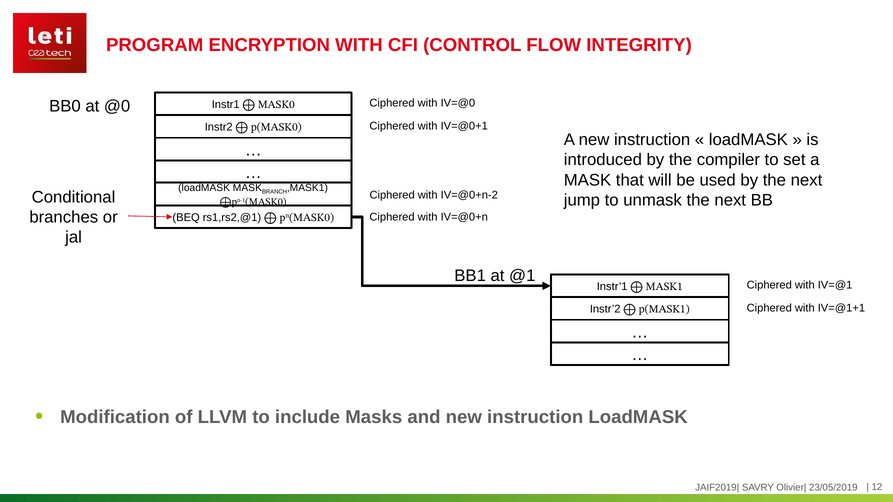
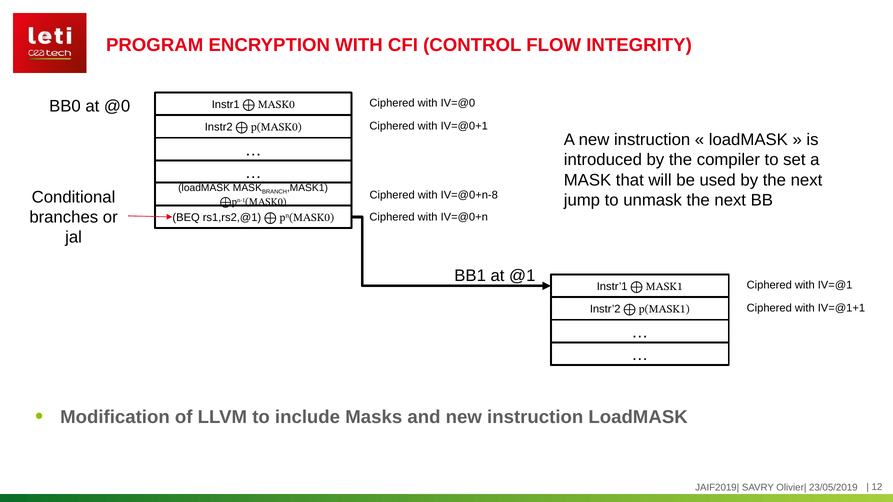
IV=@0+n-2: IV=@0+n-2 -> IV=@0+n-8 (469, 195)
